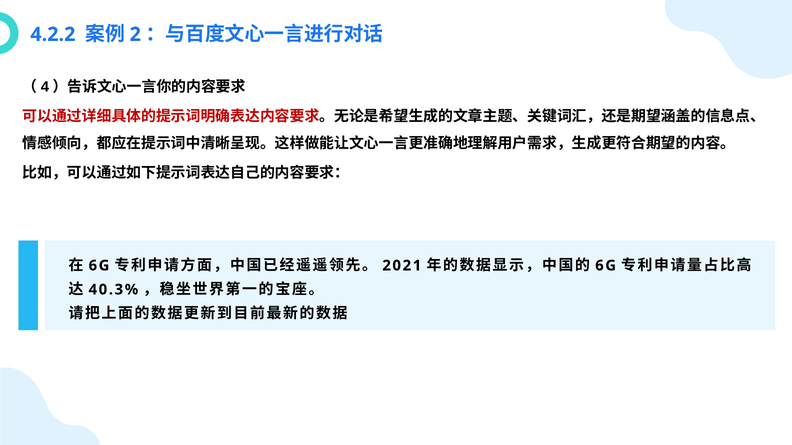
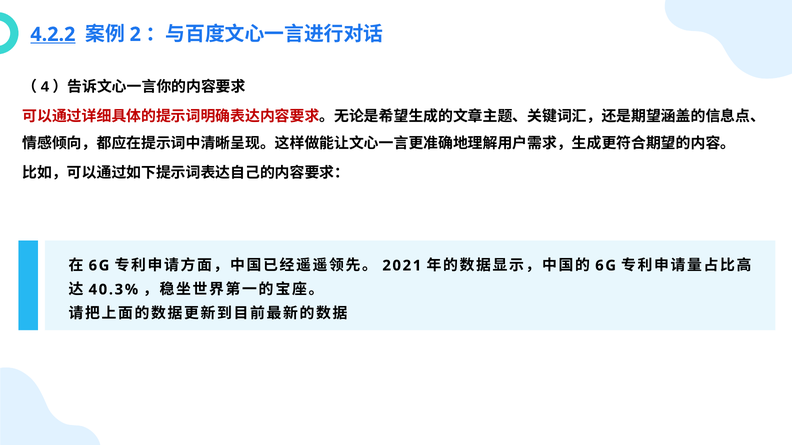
4.2.2 underline: none -> present (53, 34)
